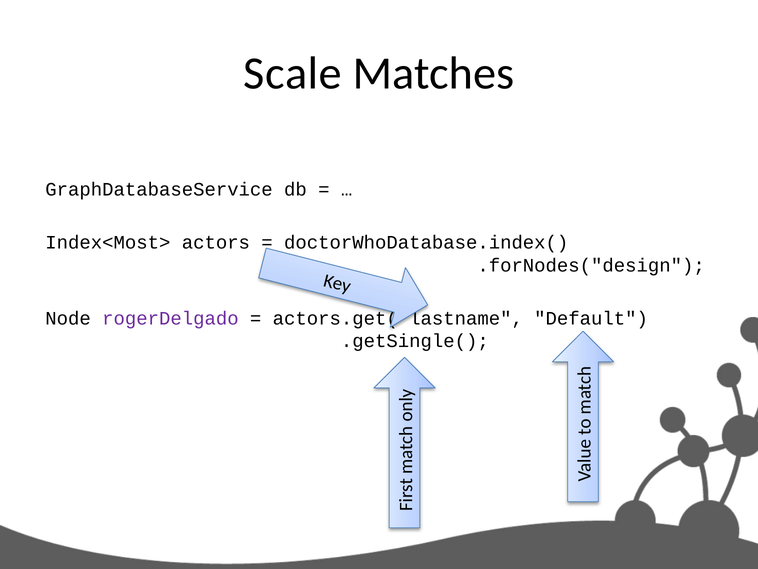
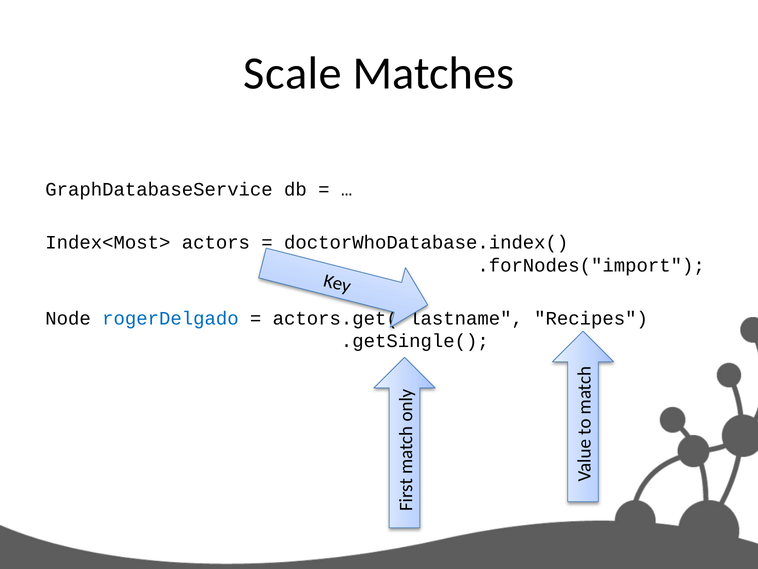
.forNodes("design: .forNodes("design -> .forNodes("import (591, 265)
rogerDelgado colour: purple -> blue (170, 318)
Default: Default -> Recipes (591, 318)
